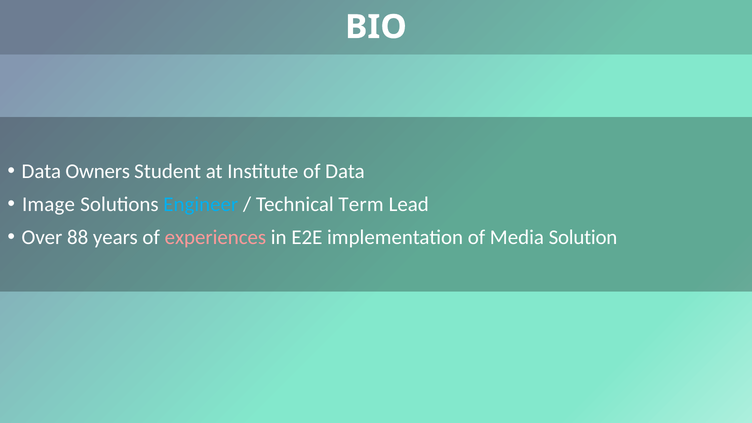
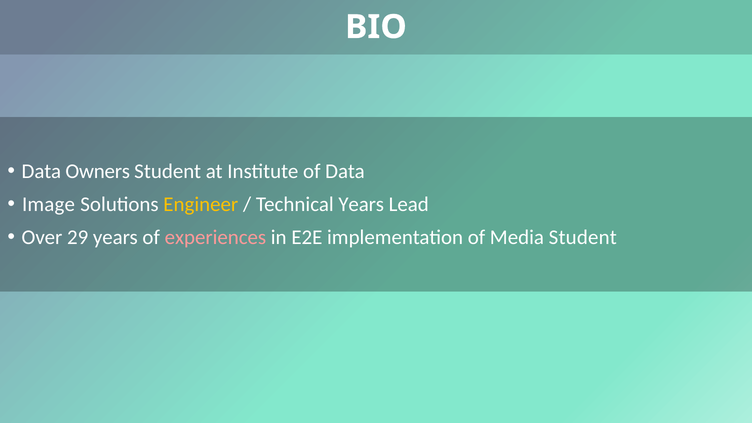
Engineer colour: light blue -> yellow (201, 204)
Technical Term: Term -> Years (361, 204)
88: 88 -> 29 (78, 237)
Media Solution: Solution -> Student (583, 237)
